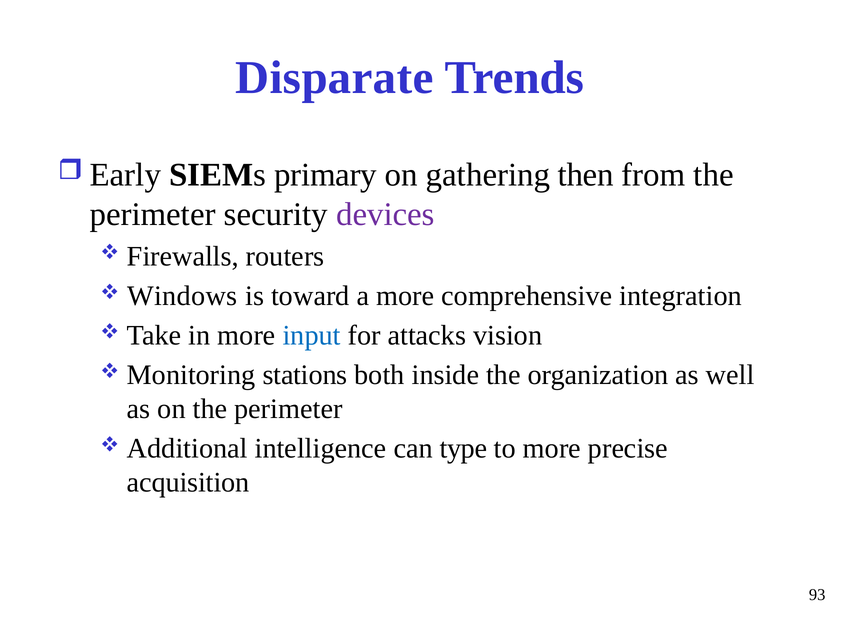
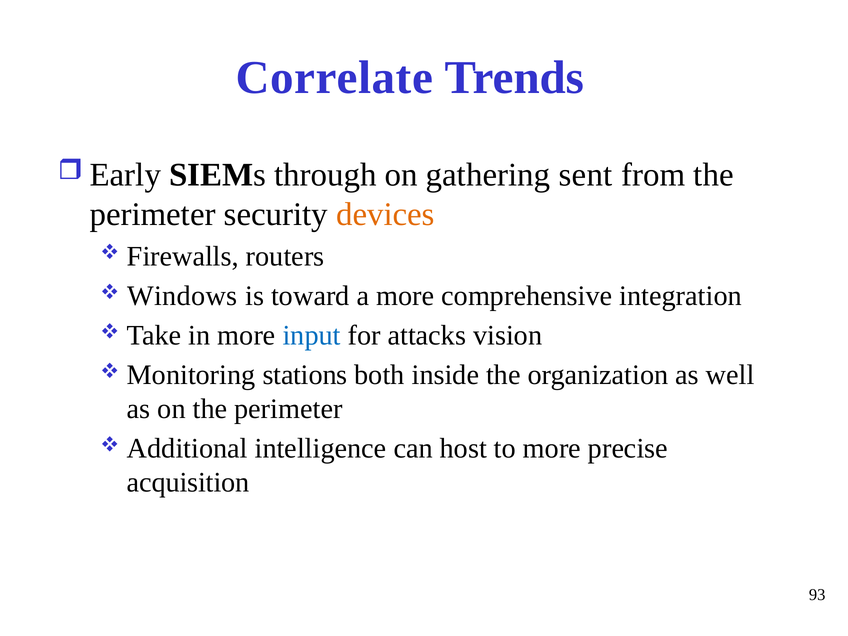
Disparate: Disparate -> Correlate (334, 77)
primary: primary -> through (325, 175)
then: then -> sent (586, 175)
devices colour: purple -> orange (385, 214)
type: type -> host (463, 449)
